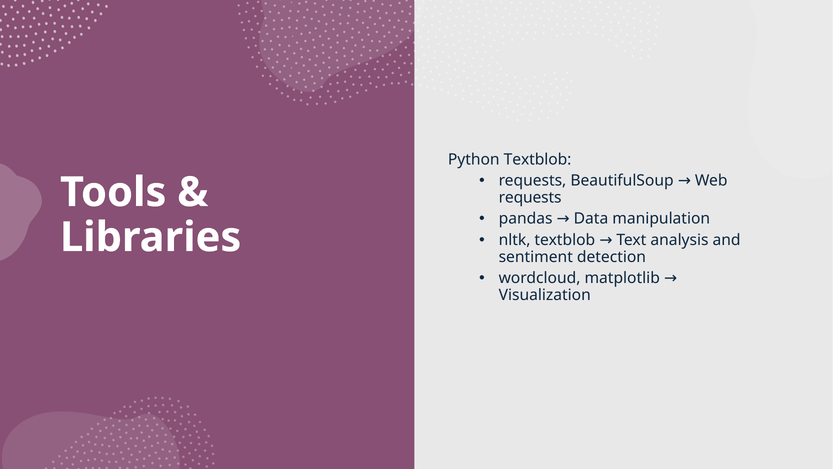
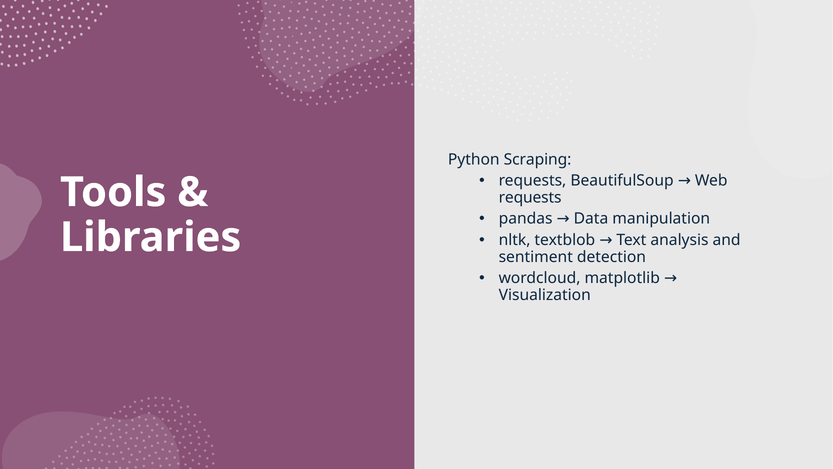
Python Textblob: Textblob -> Scraping (538, 159)
